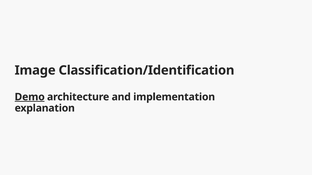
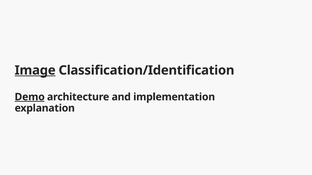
Image underline: none -> present (35, 70)
